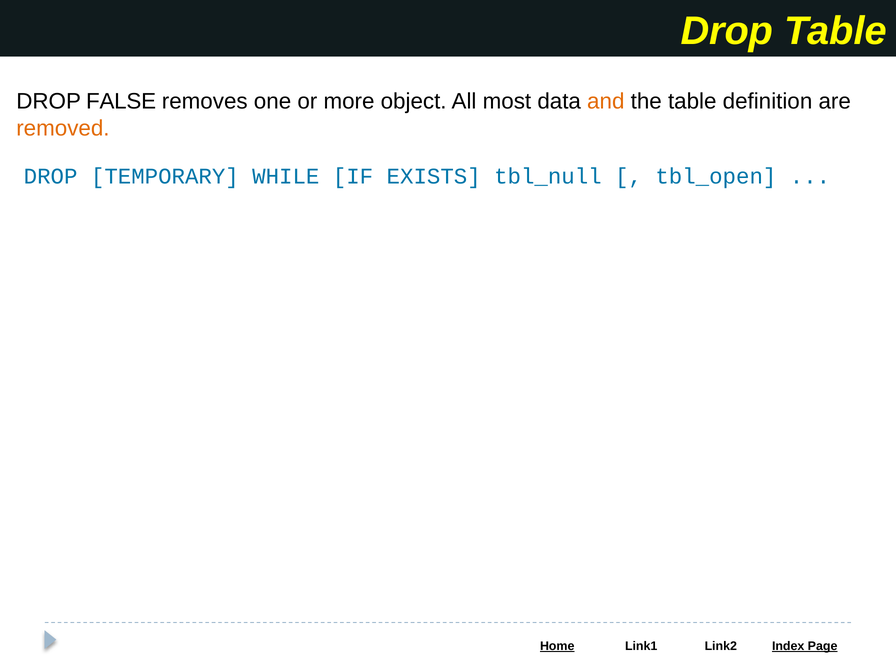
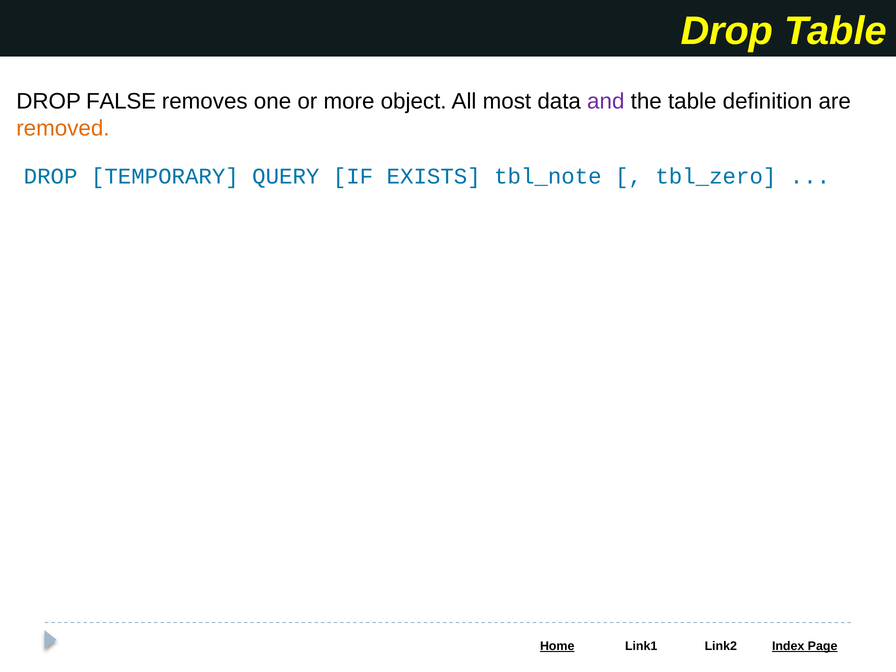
and colour: orange -> purple (606, 102)
WHILE: WHILE -> QUERY (286, 176)
tbl_null: tbl_null -> tbl_note (548, 176)
tbl_open: tbl_open -> tbl_zero (716, 176)
